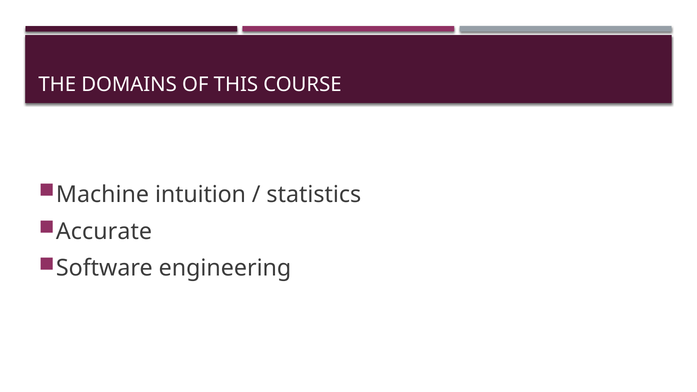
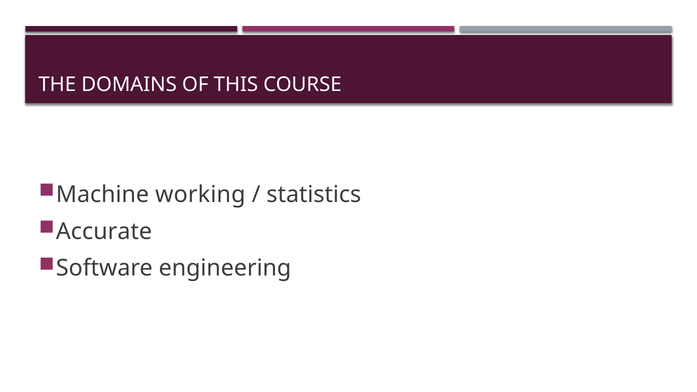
intuition: intuition -> working (200, 194)
